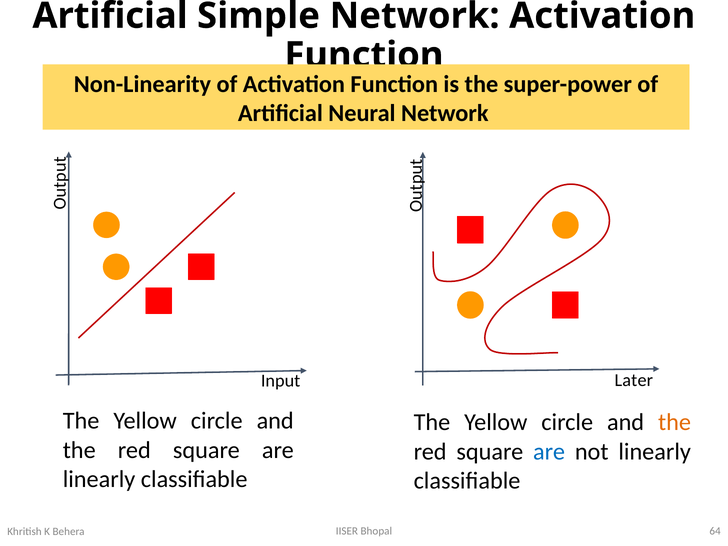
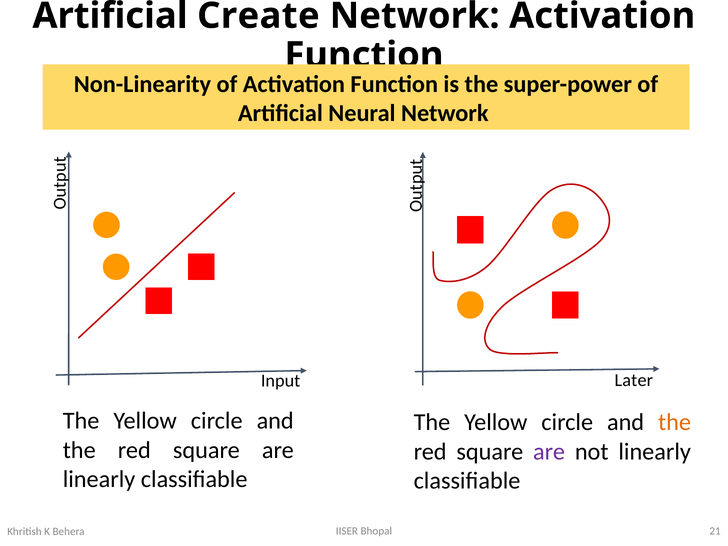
Simple: Simple -> Create (258, 16)
are colour: blue -> purple (549, 452)
64: 64 -> 21 (715, 531)
